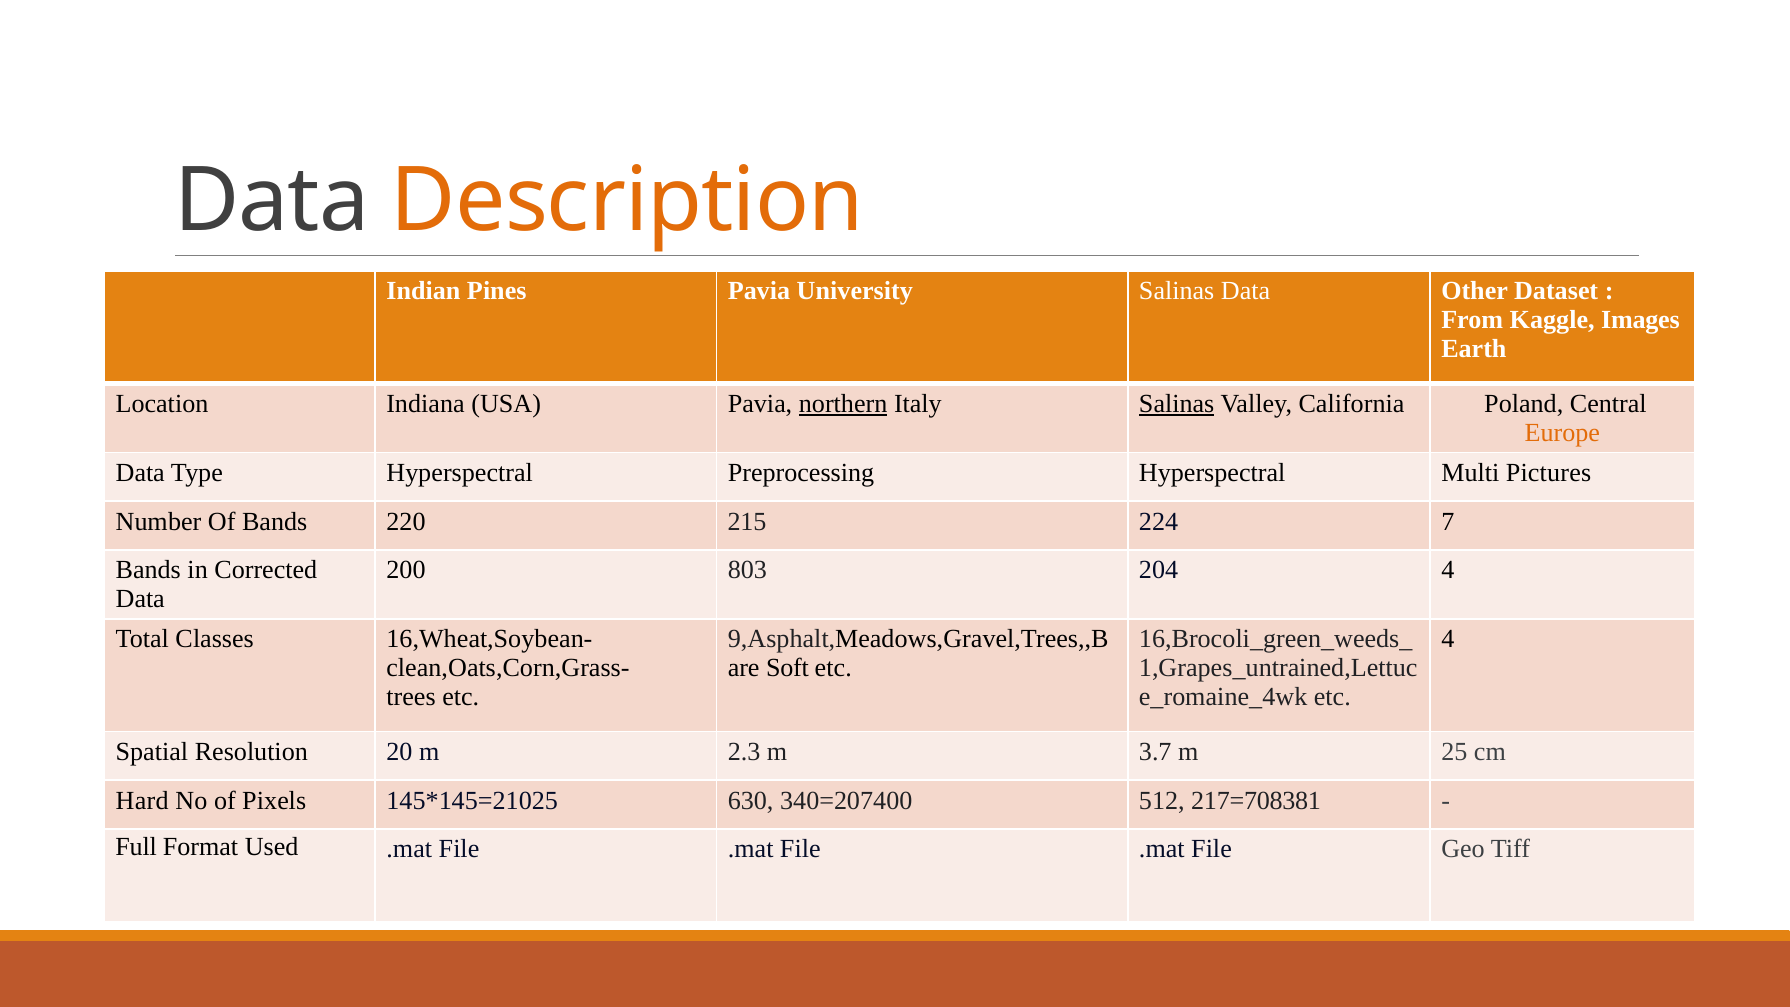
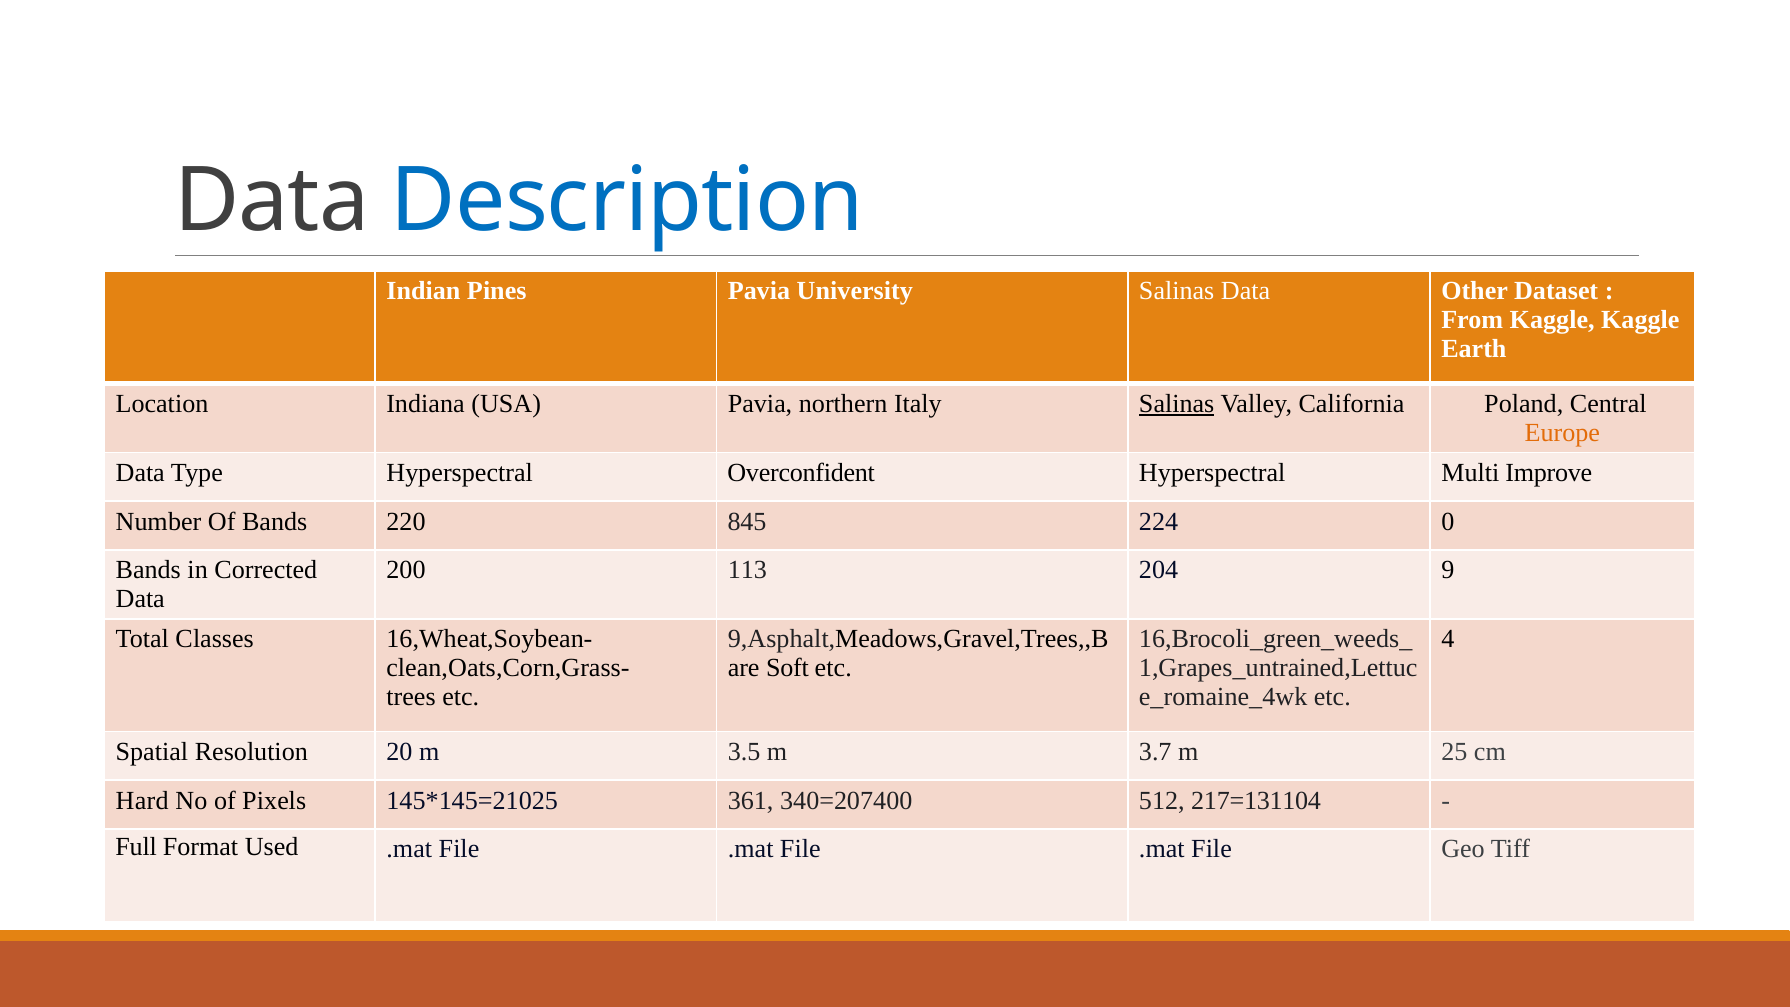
Description colour: orange -> blue (627, 201)
Kaggle Images: Images -> Kaggle (1640, 320)
northern underline: present -> none (843, 404)
Preprocessing: Preprocessing -> Overconfident (801, 473)
Pictures: Pictures -> Improve (1549, 473)
215: 215 -> 845 (747, 521)
7: 7 -> 0 (1448, 521)
803: 803 -> 113 (747, 570)
204 4: 4 -> 9 (1448, 570)
2.3: 2.3 -> 3.5 (744, 752)
630: 630 -> 361 (751, 800)
217=708381: 217=708381 -> 217=131104 (1256, 800)
